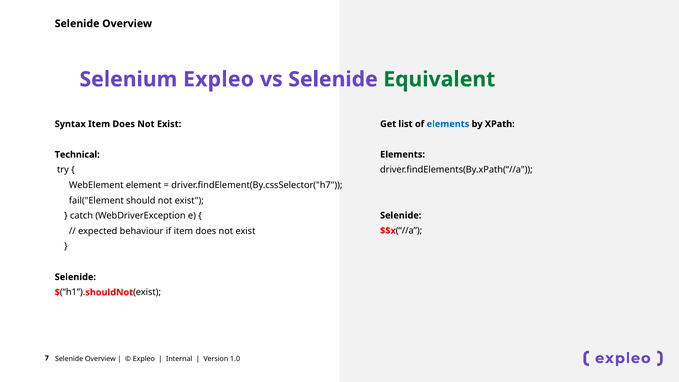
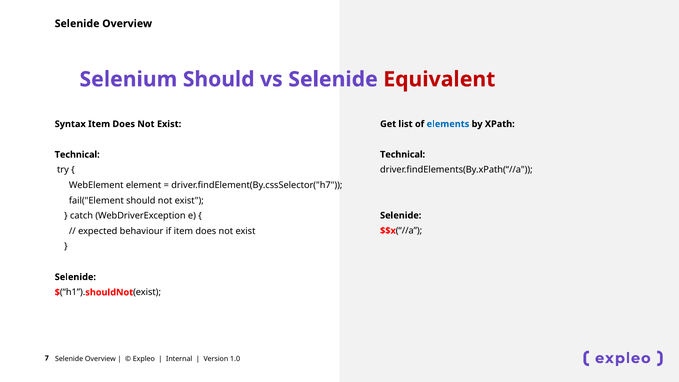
Selenium Expleo: Expleo -> Should (219, 79)
Equivalent colour: green -> red (439, 79)
Elements: Elements -> Technical (403, 154)
